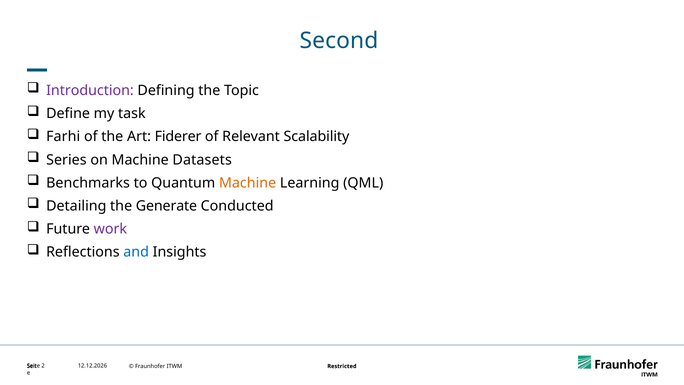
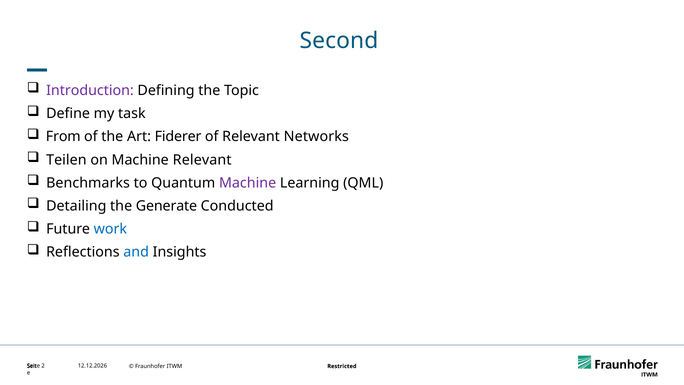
Farhi: Farhi -> From (63, 137)
Scalability: Scalability -> Networks (316, 137)
Series: Series -> Teilen (66, 160)
Machine Datasets: Datasets -> Relevant (202, 160)
Machine colour: orange -> purple (248, 183)
work colour: purple -> blue (110, 229)
